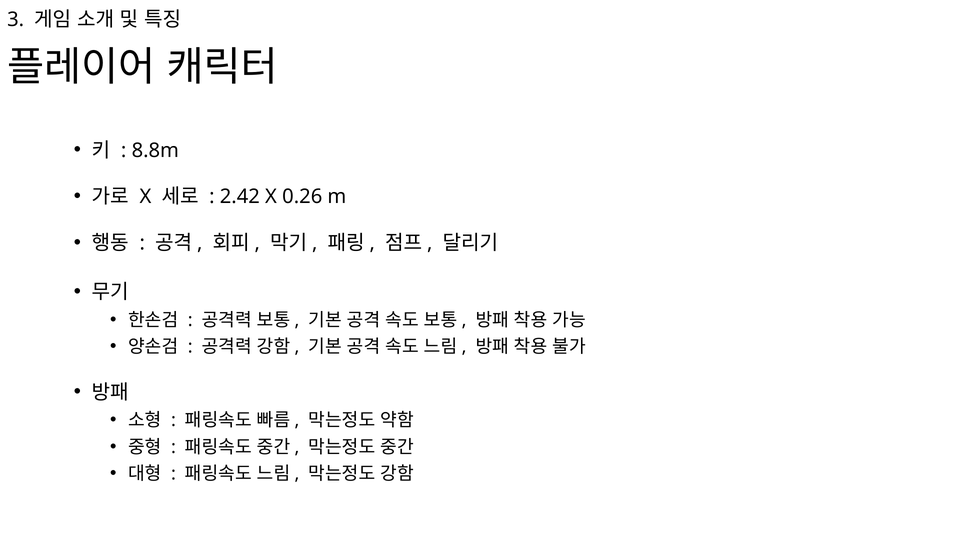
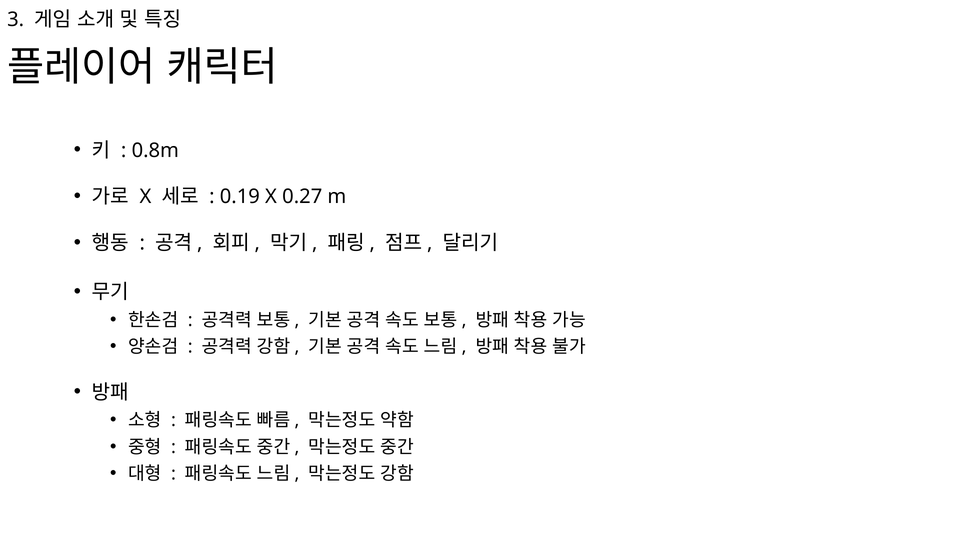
8.8m: 8.8m -> 0.8m (155, 150)
2.42: 2.42 -> 0.19 (240, 197)
0.26: 0.26 -> 0.27 (302, 197)
